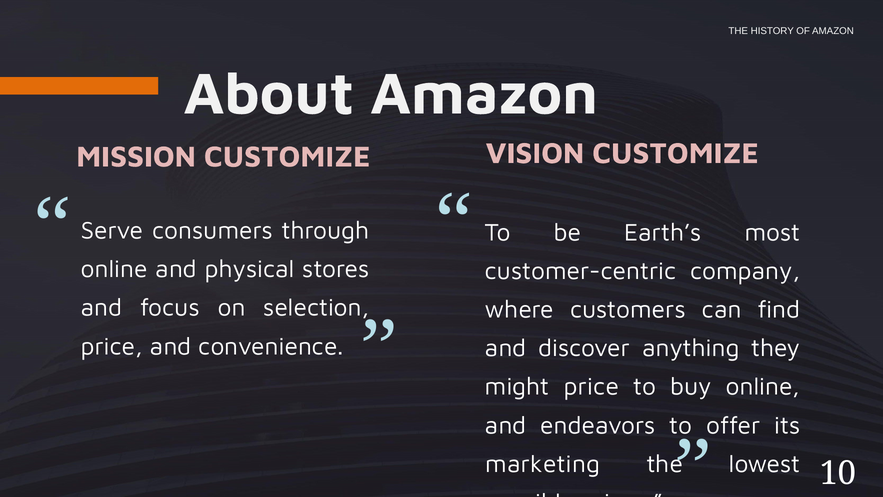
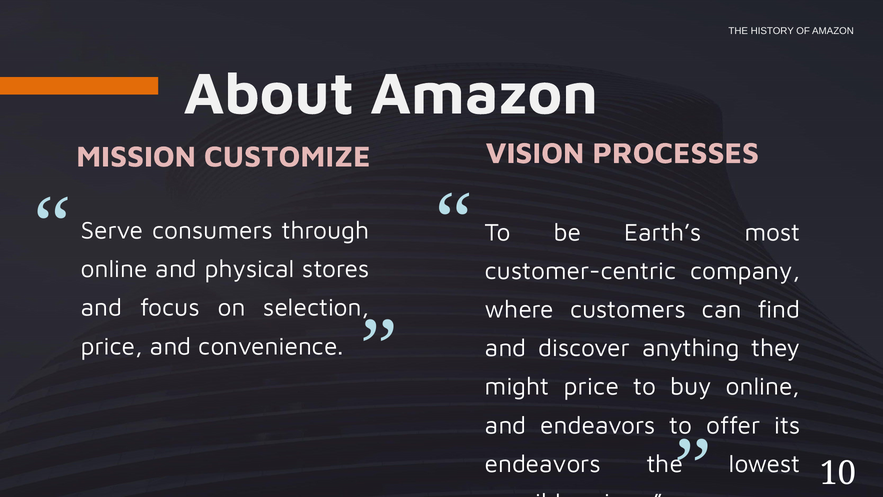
VISION CUSTOMIZE: CUSTOMIZE -> PROCESSES (676, 153)
marketing: marketing -> endeavors (543, 464)
